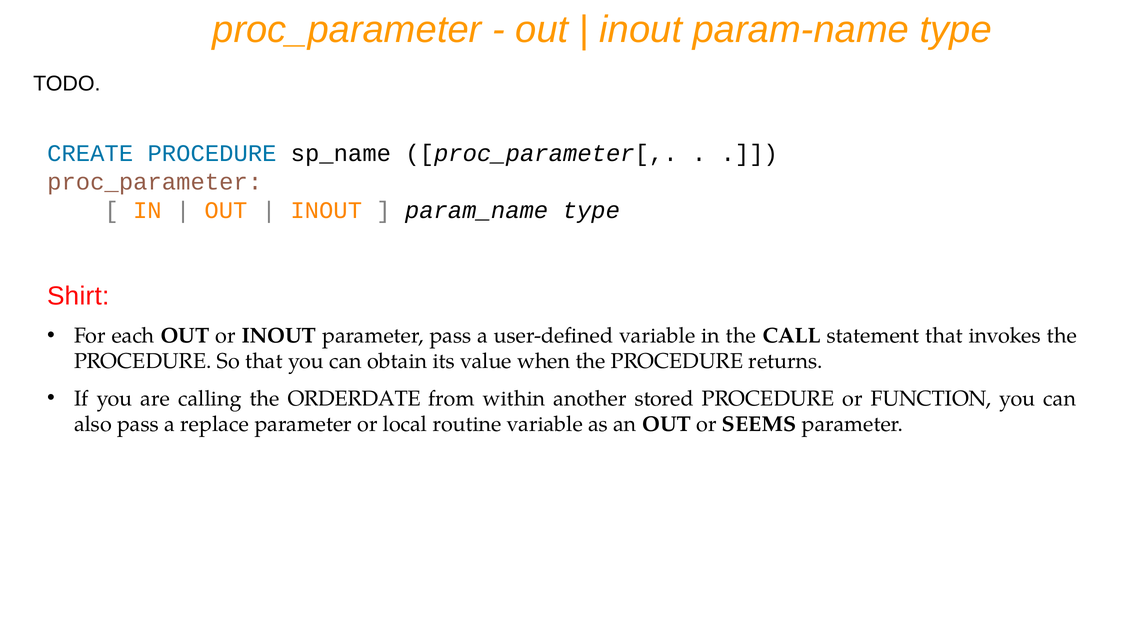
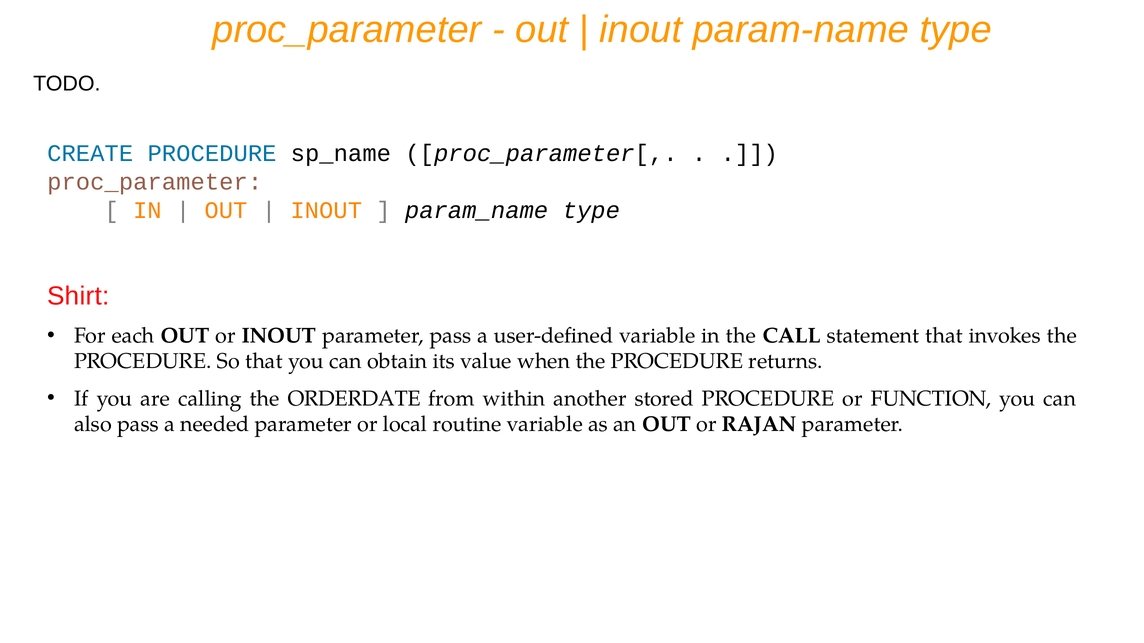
replace: replace -> needed (215, 425)
SEEMS: SEEMS -> RAJAN (759, 425)
